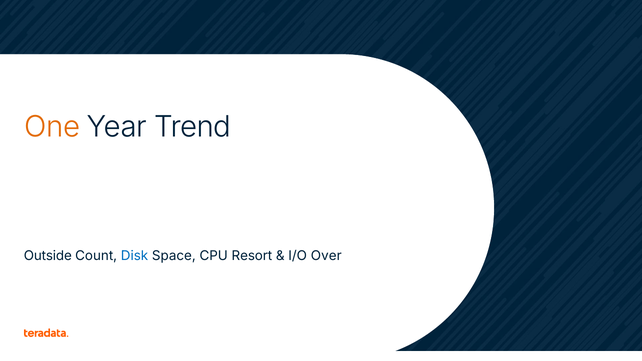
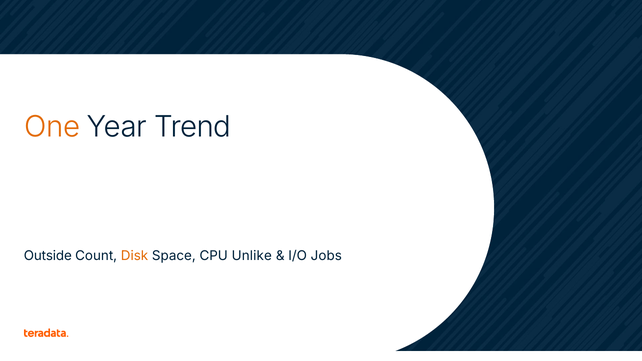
Disk colour: blue -> orange (135, 256)
Resort: Resort -> Unlike (252, 256)
Over: Over -> Jobs (326, 256)
